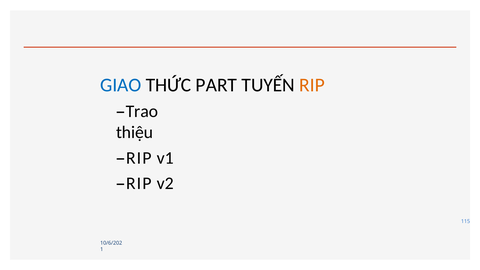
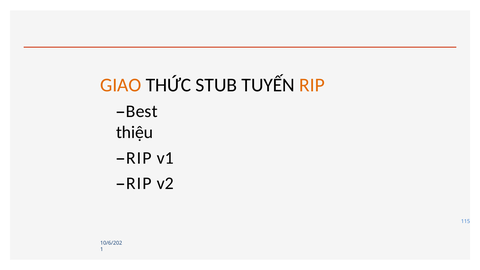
GIAO colour: blue -> orange (121, 85)
PART: PART -> STUB (216, 85)
Trao: Trao -> Best (142, 111)
